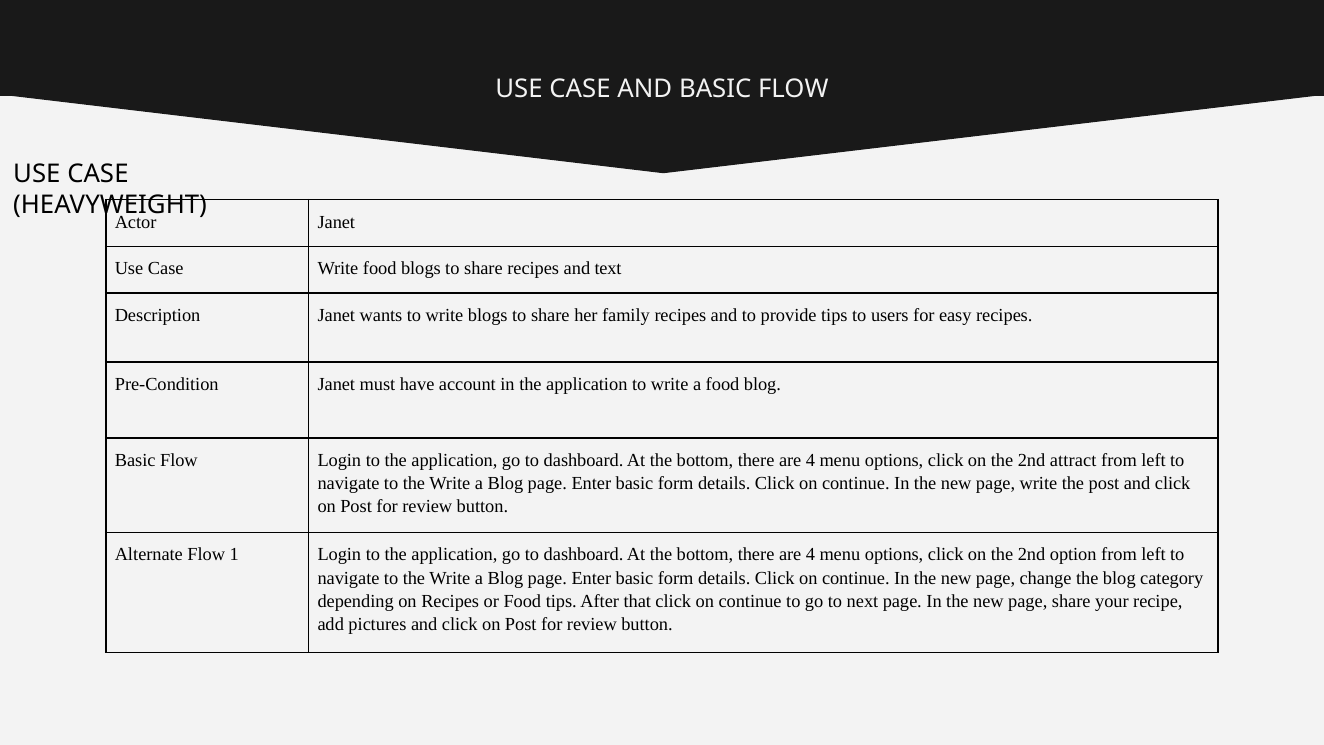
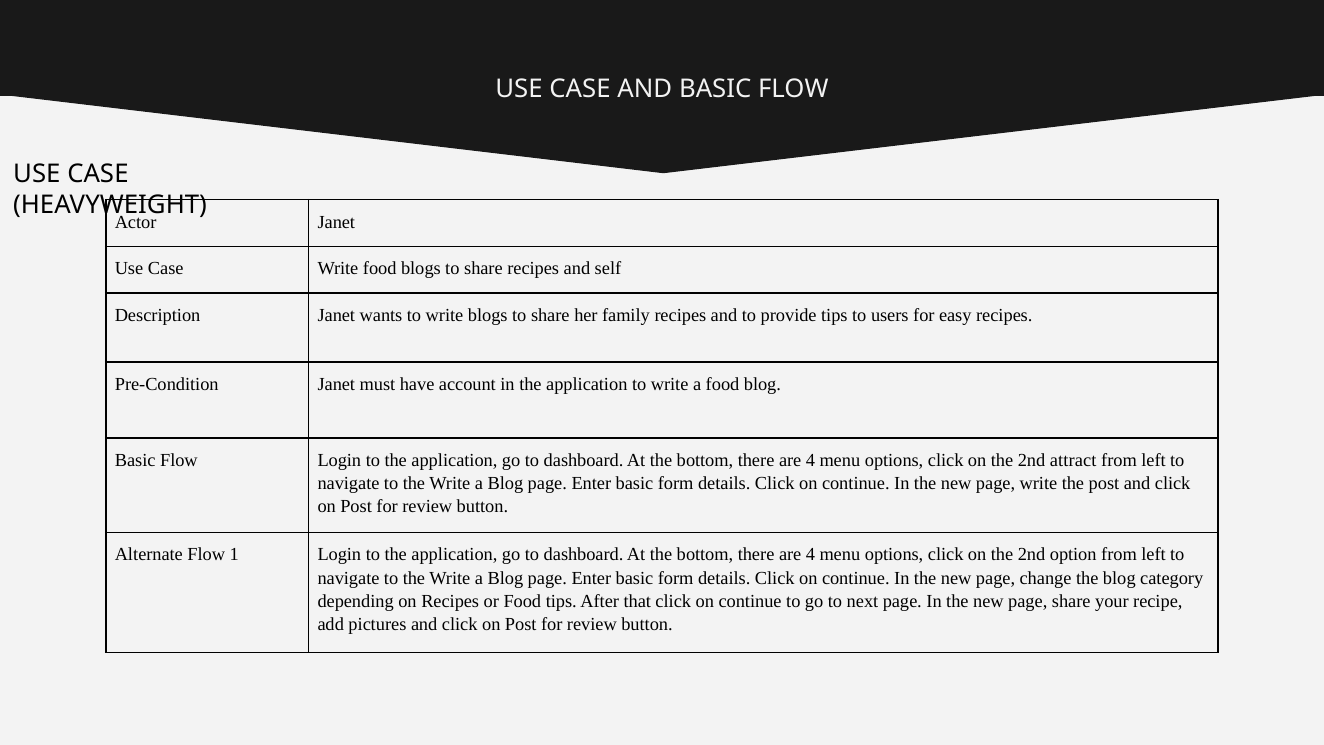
text: text -> self (608, 269)
